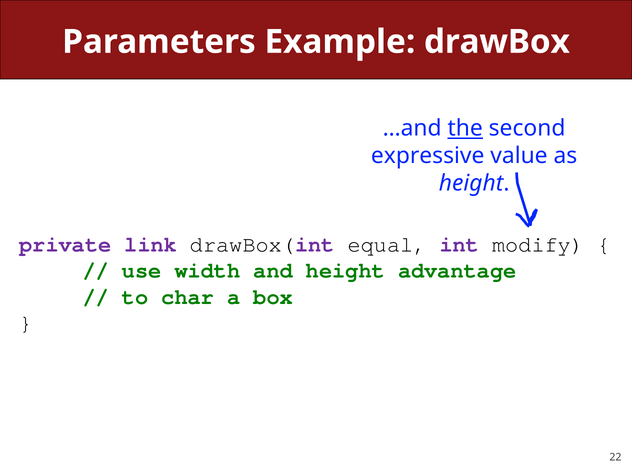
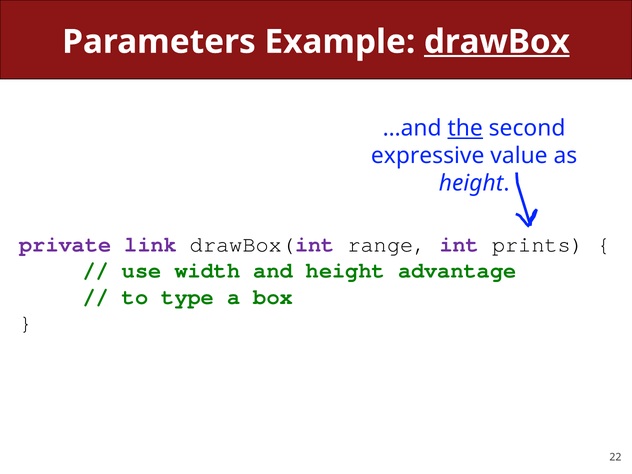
drawBox underline: none -> present (497, 42)
equal: equal -> range (387, 244)
modify: modify -> prints (538, 244)
char: char -> type (188, 297)
